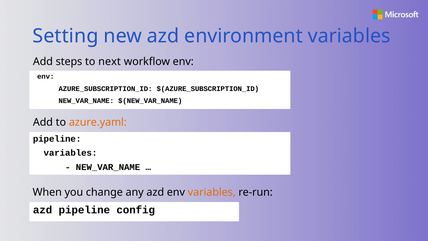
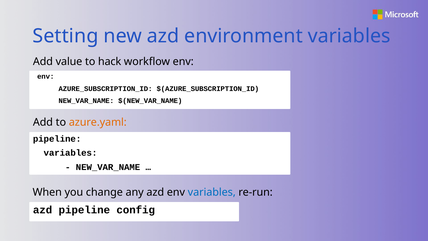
steps: steps -> value (69, 62)
next: next -> hack (110, 62)
variables colour: orange -> blue (212, 192)
